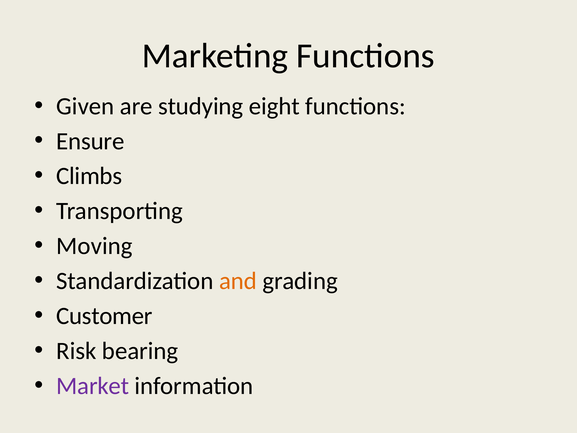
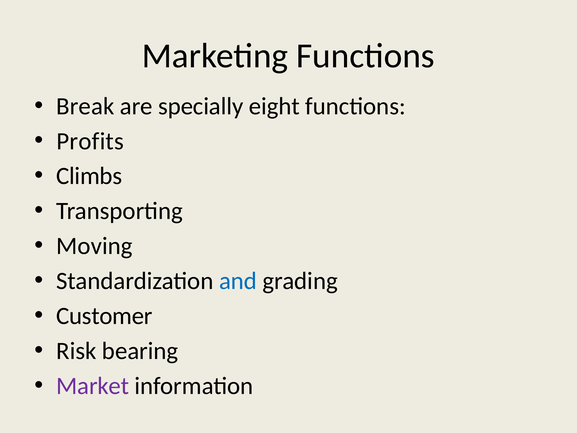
Given: Given -> Break (85, 106)
studying: studying -> specially (201, 106)
Ensure: Ensure -> Profits (90, 141)
and colour: orange -> blue (238, 281)
